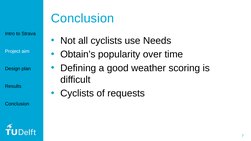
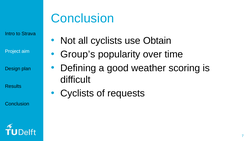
Needs: Needs -> Obtain (157, 41)
Obtain’s: Obtain’s -> Group’s (78, 54)
